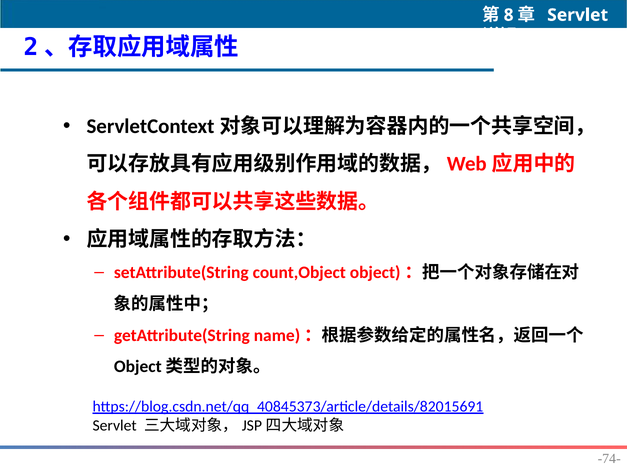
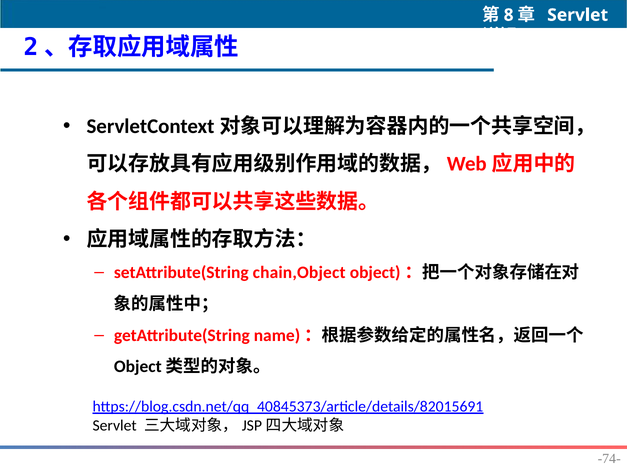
count,Object: count,Object -> chain,Object (299, 273)
